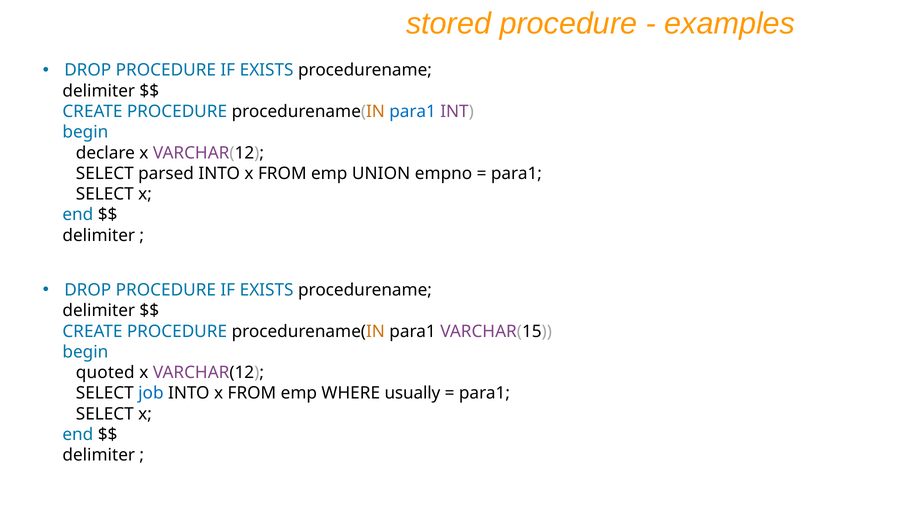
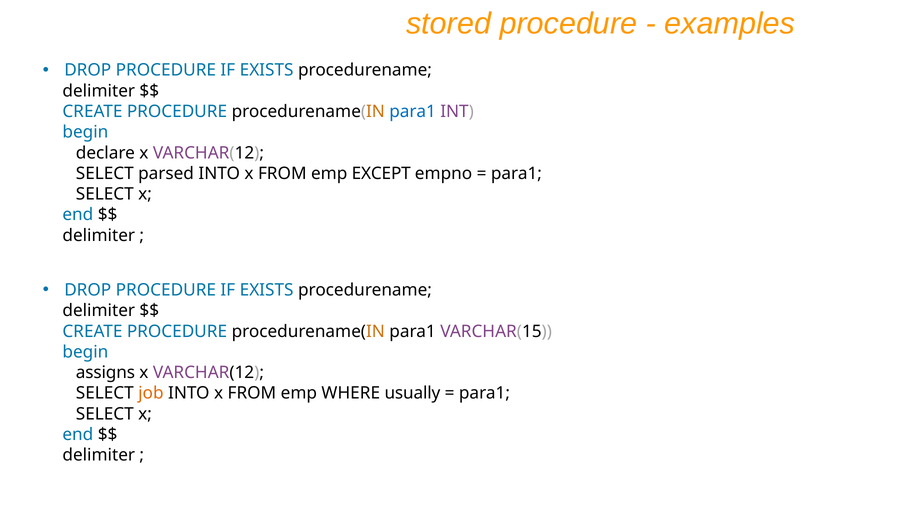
UNION: UNION -> EXCEPT (381, 173)
quoted: quoted -> assigns (105, 373)
job colour: blue -> orange (151, 393)
